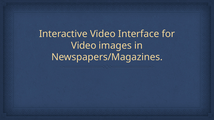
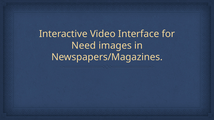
Video: Video -> Need (84, 46)
